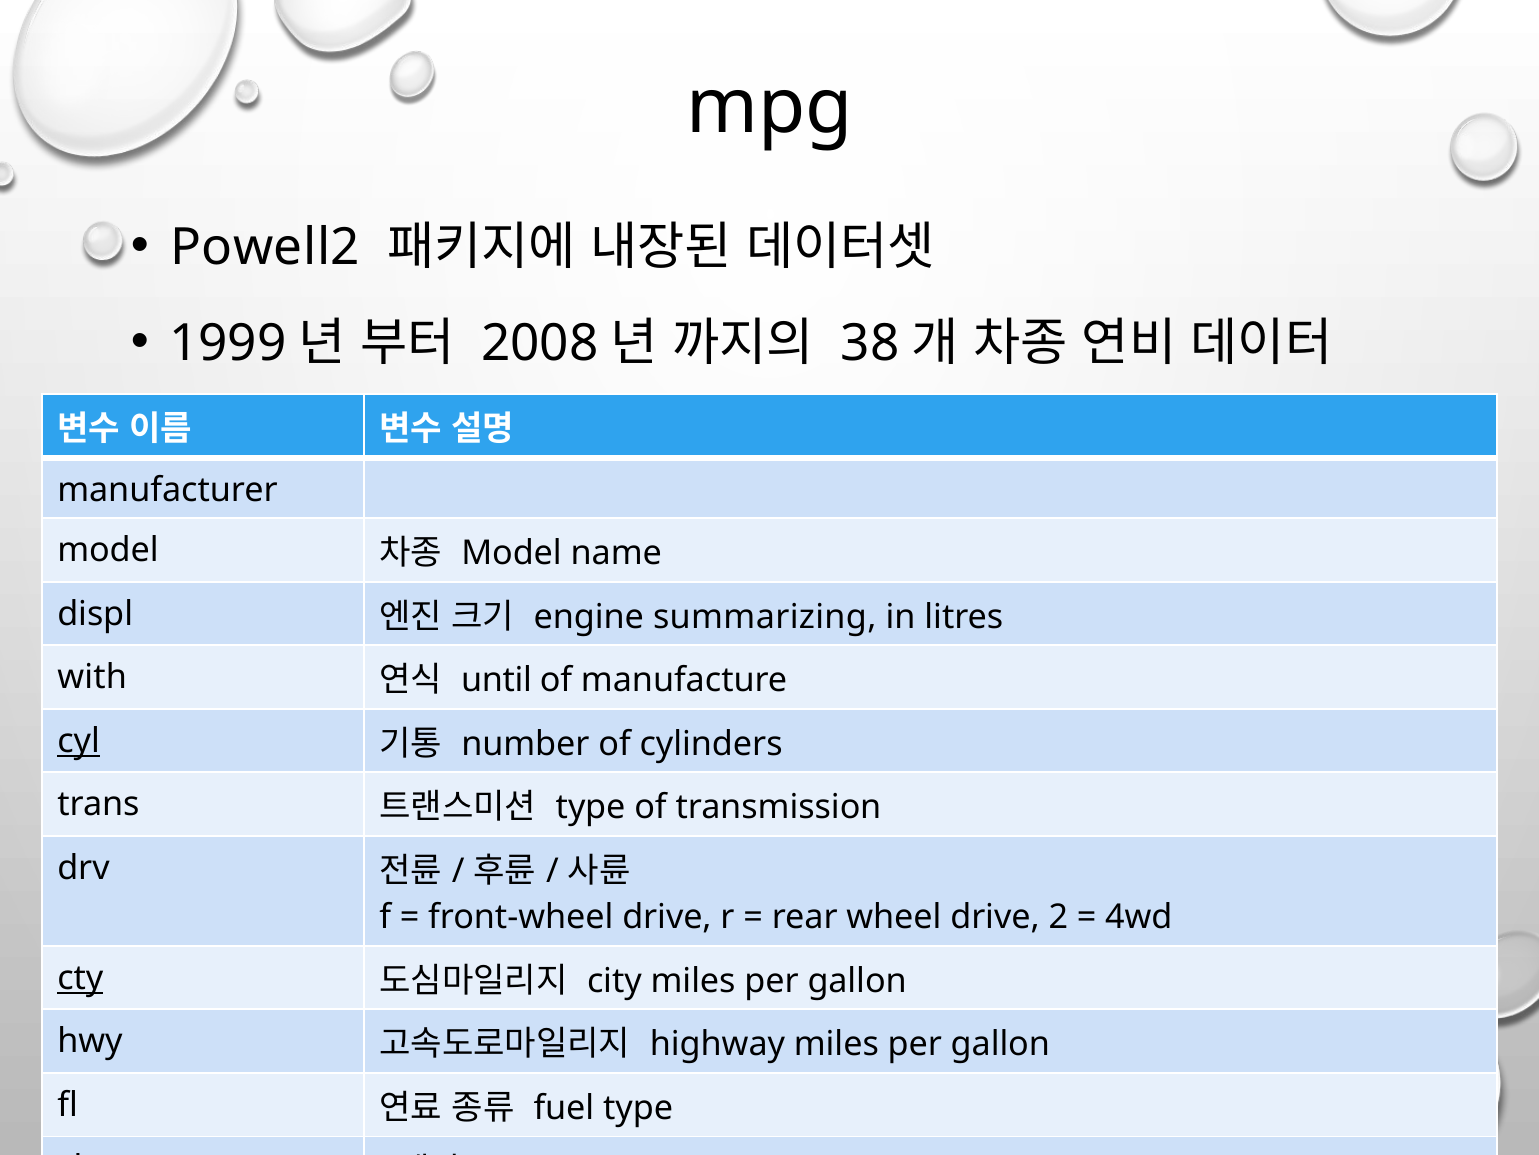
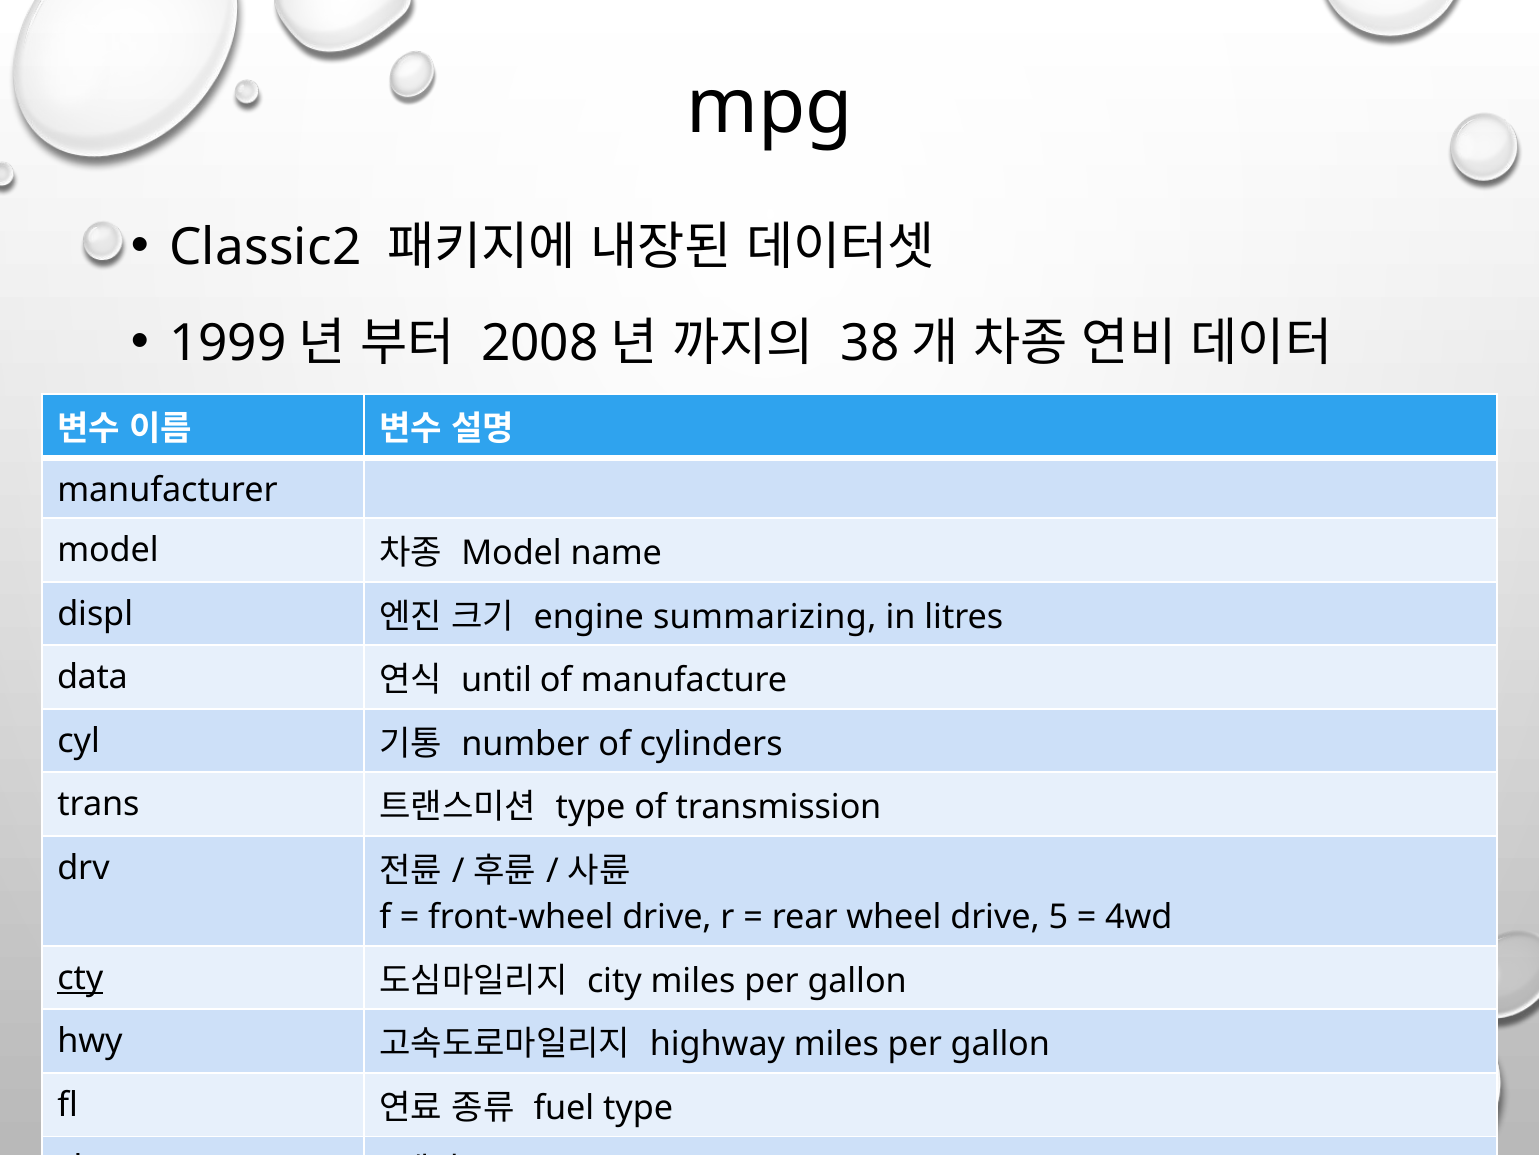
Powell2: Powell2 -> Classic2 (265, 248)
with: with -> data (92, 677)
cyl underline: present -> none (79, 740)
2: 2 -> 5 (1058, 917)
